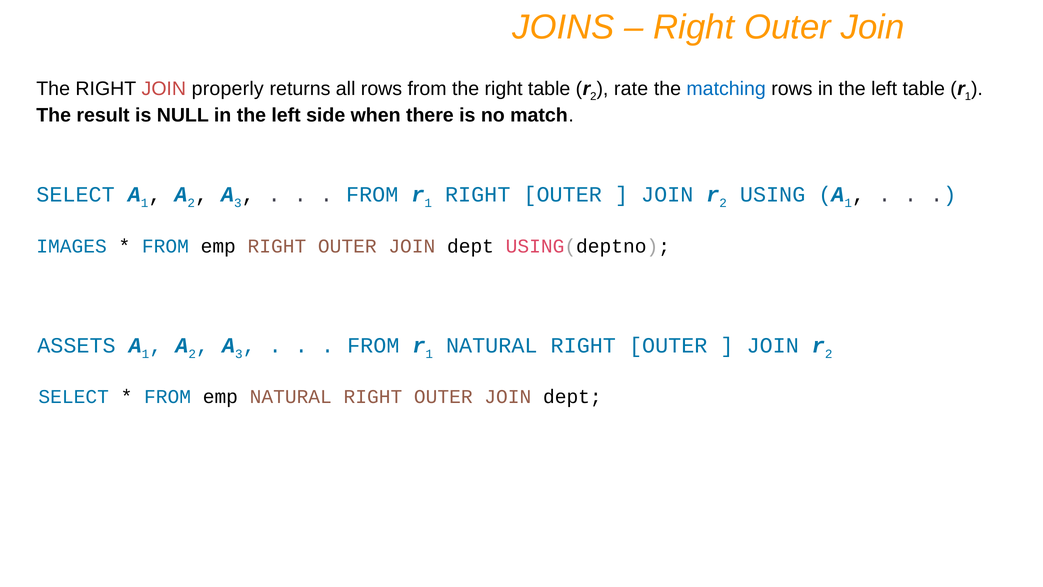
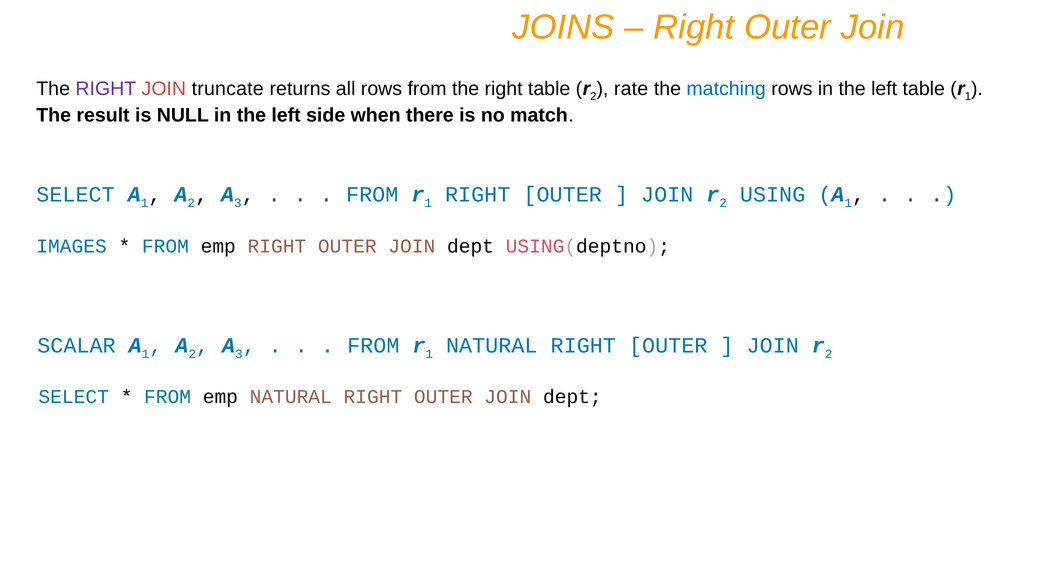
RIGHT colour: black -> purple (106, 89)
properly: properly -> truncate (228, 89)
ASSETS: ASSETS -> SCALAR (76, 345)
